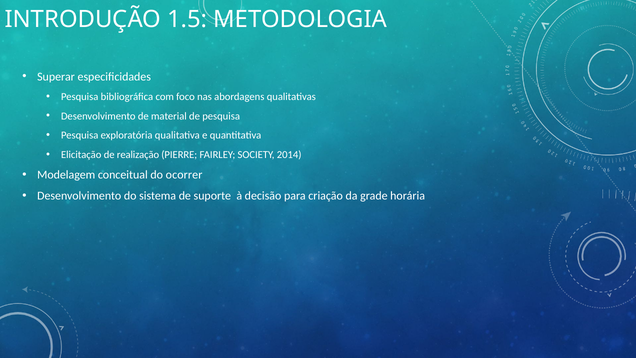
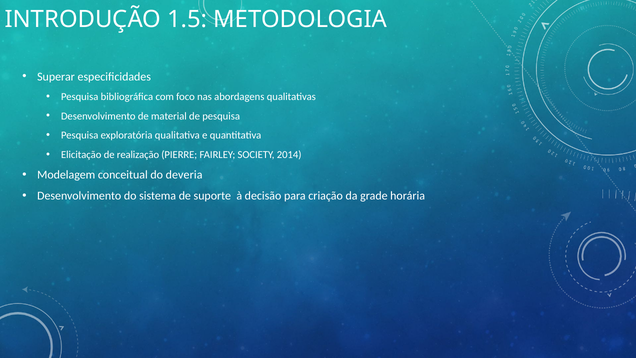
ocorrer: ocorrer -> deveria (184, 175)
